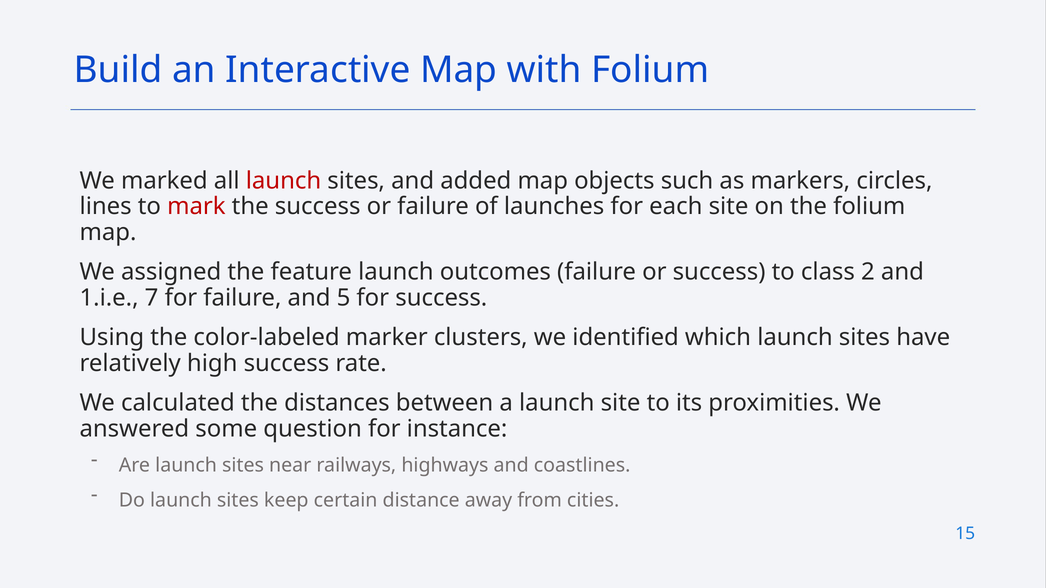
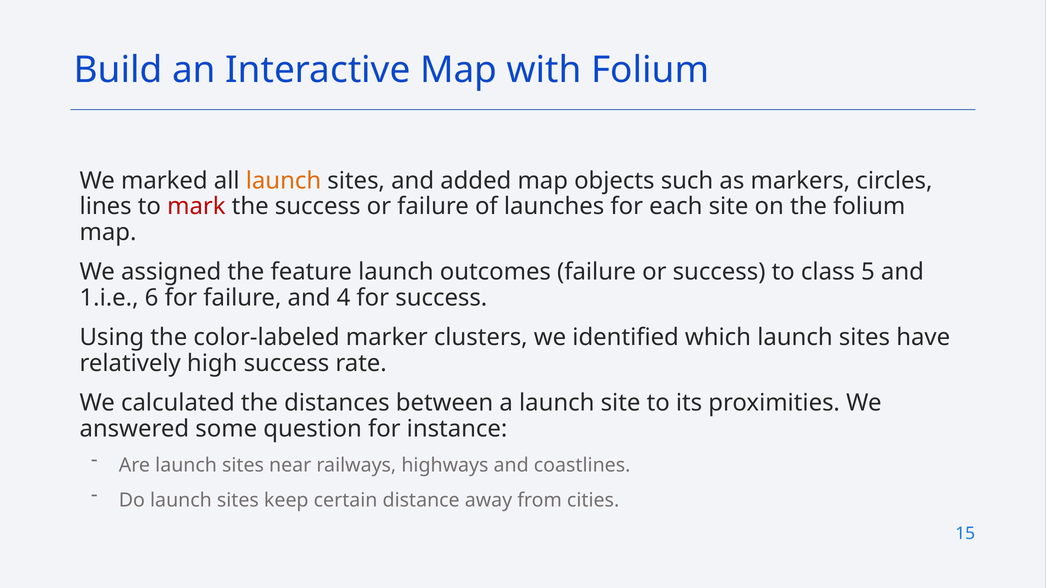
launch colour: red -> orange (284, 181)
2: 2 -> 5 (868, 272)
7: 7 -> 6 (152, 298)
5: 5 -> 4 (344, 298)
